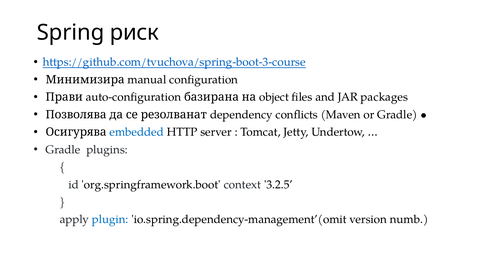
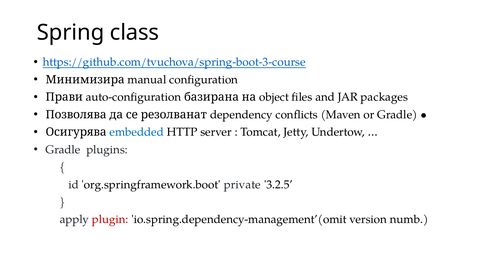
риск: риск -> class (134, 33)
context: context -> private (242, 185)
plugin colour: blue -> red (110, 220)
